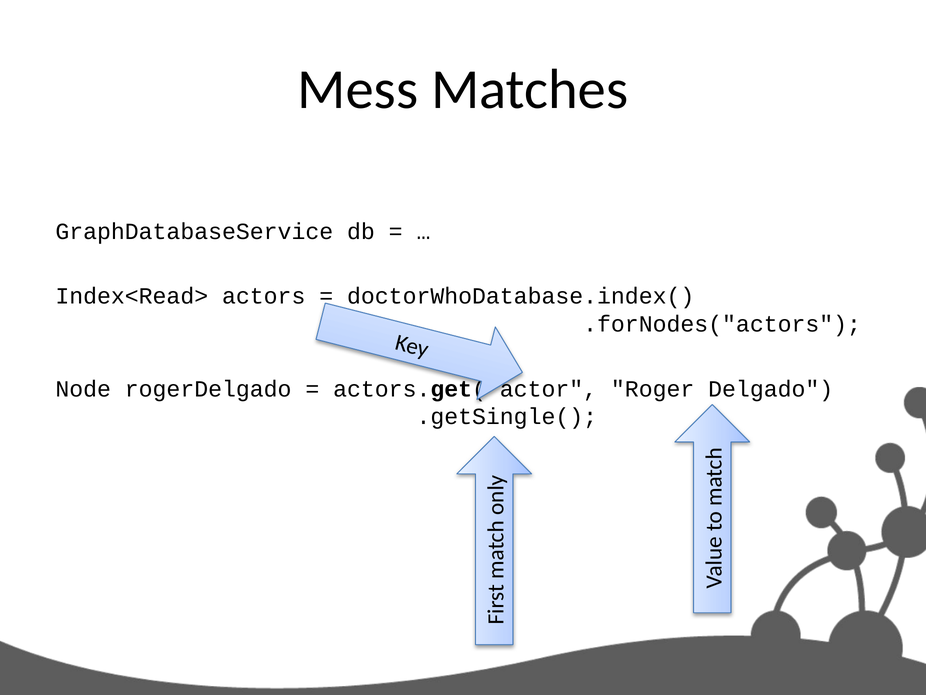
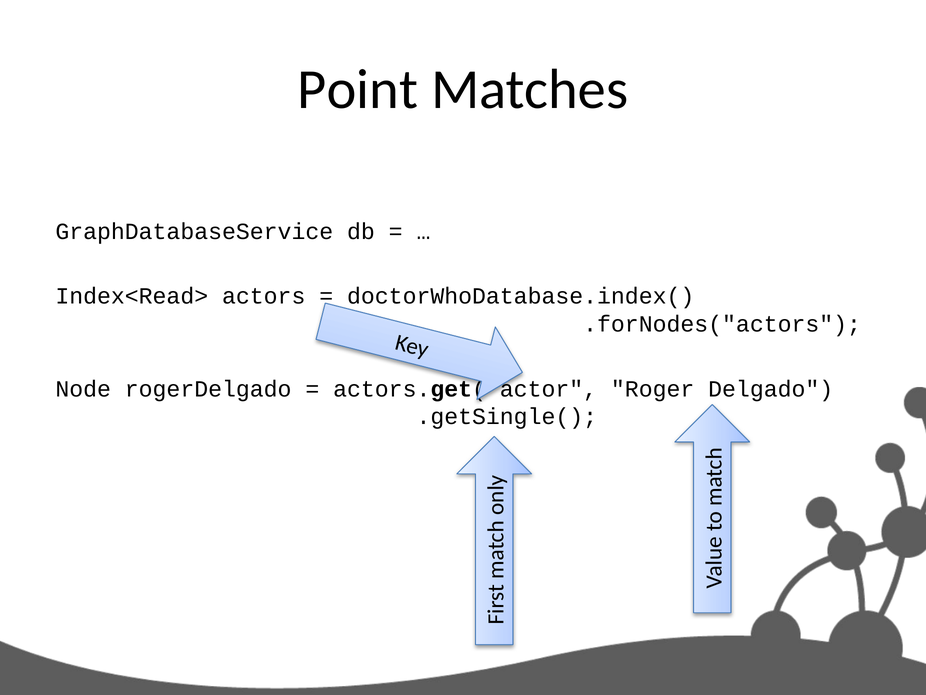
Mess: Mess -> Point (358, 90)
